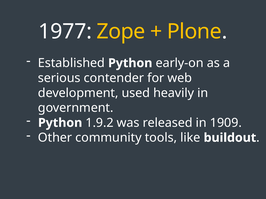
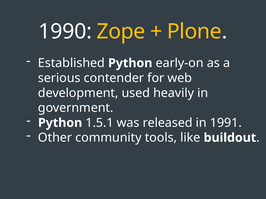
1977: 1977 -> 1990 (65, 32)
1.9.2: 1.9.2 -> 1.5.1 (100, 123)
1909: 1909 -> 1991 (226, 123)
